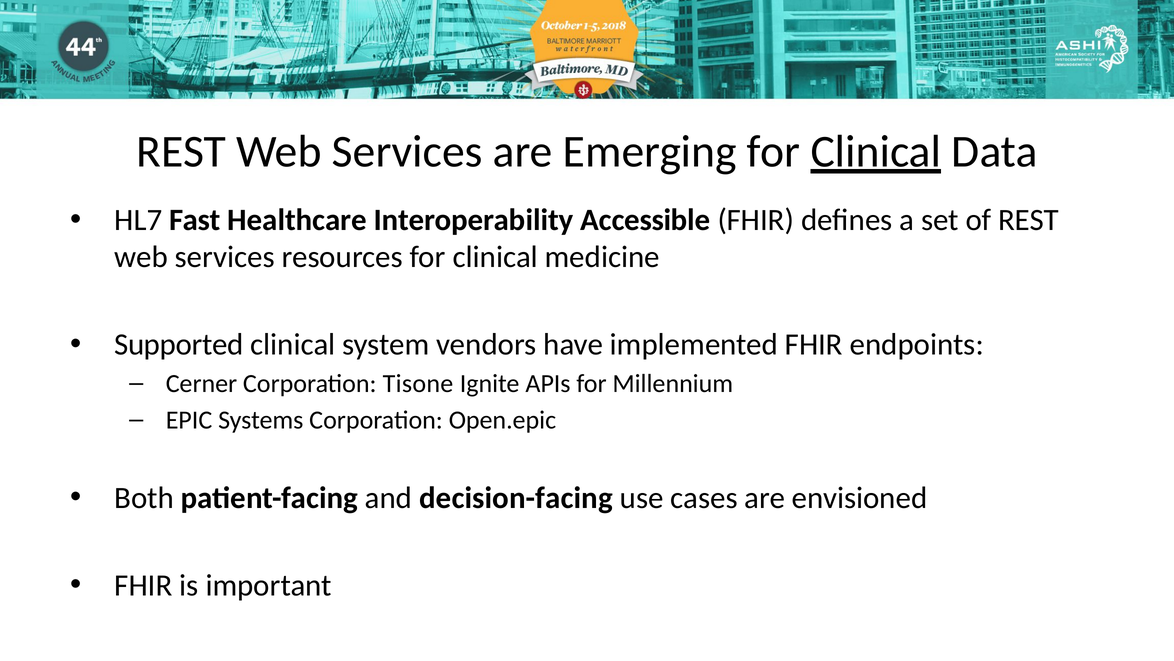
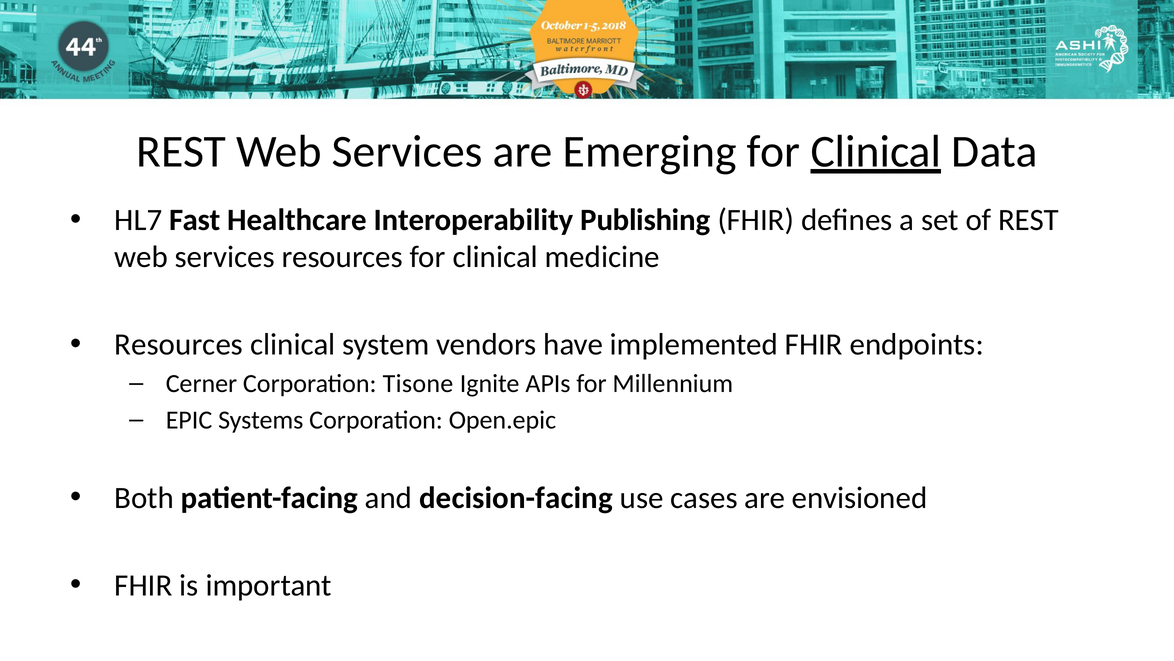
Accessible: Accessible -> Publishing (645, 220)
Supported: Supported -> Resources (179, 344)
